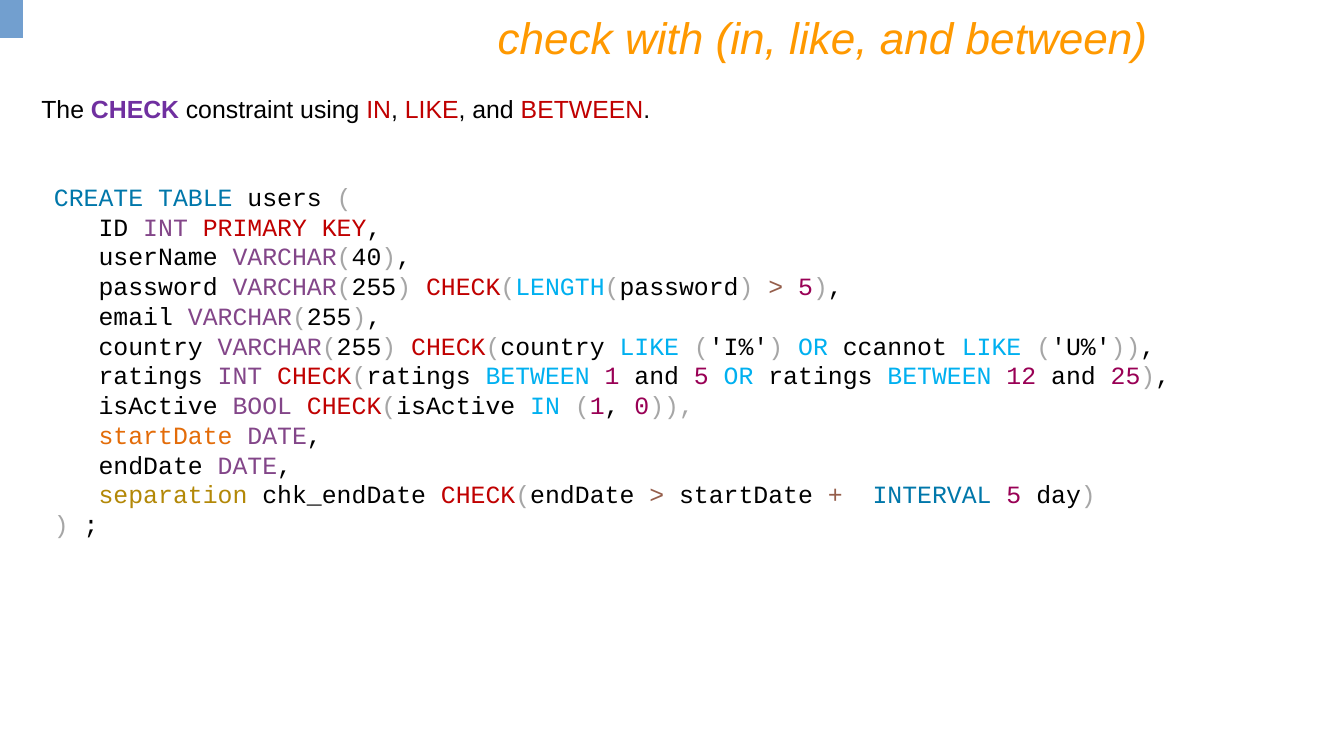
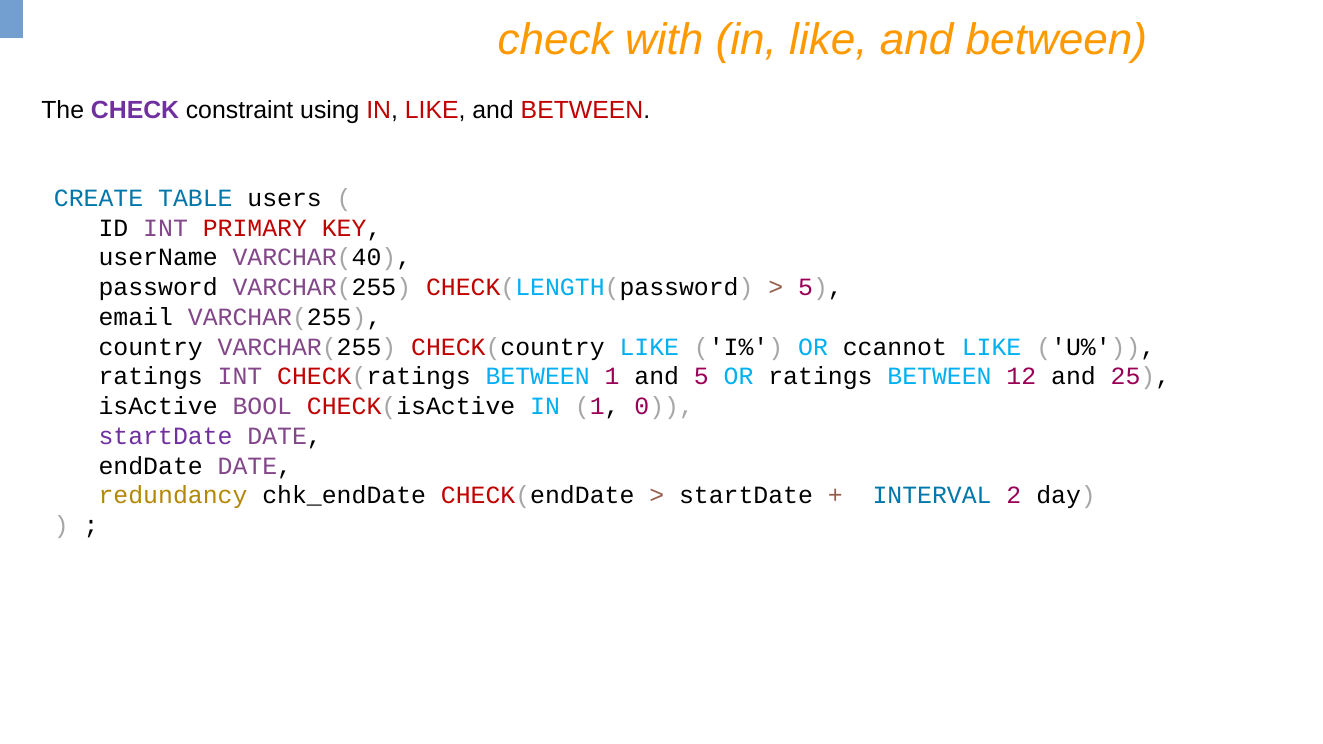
startDate colour: orange -> purple (166, 436)
separation: separation -> redundancy (173, 496)
INTERVAL 5: 5 -> 2 (1014, 496)
